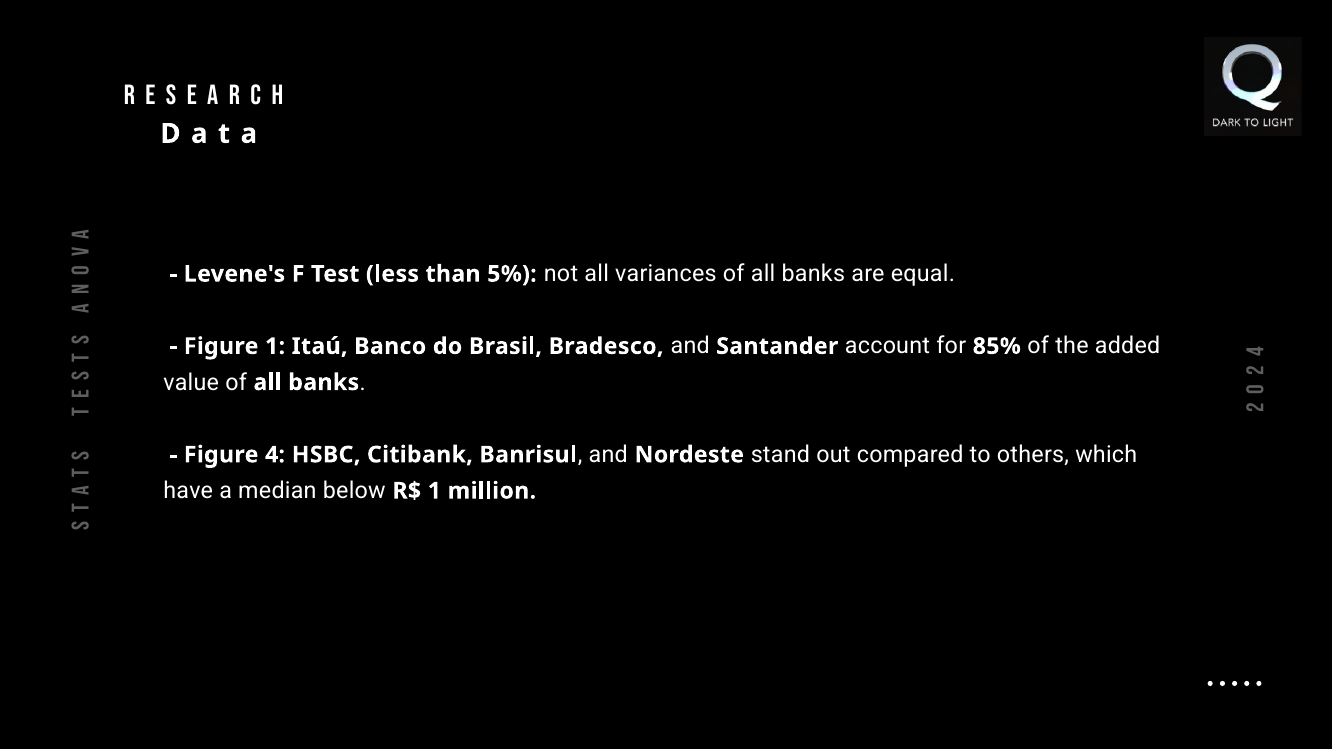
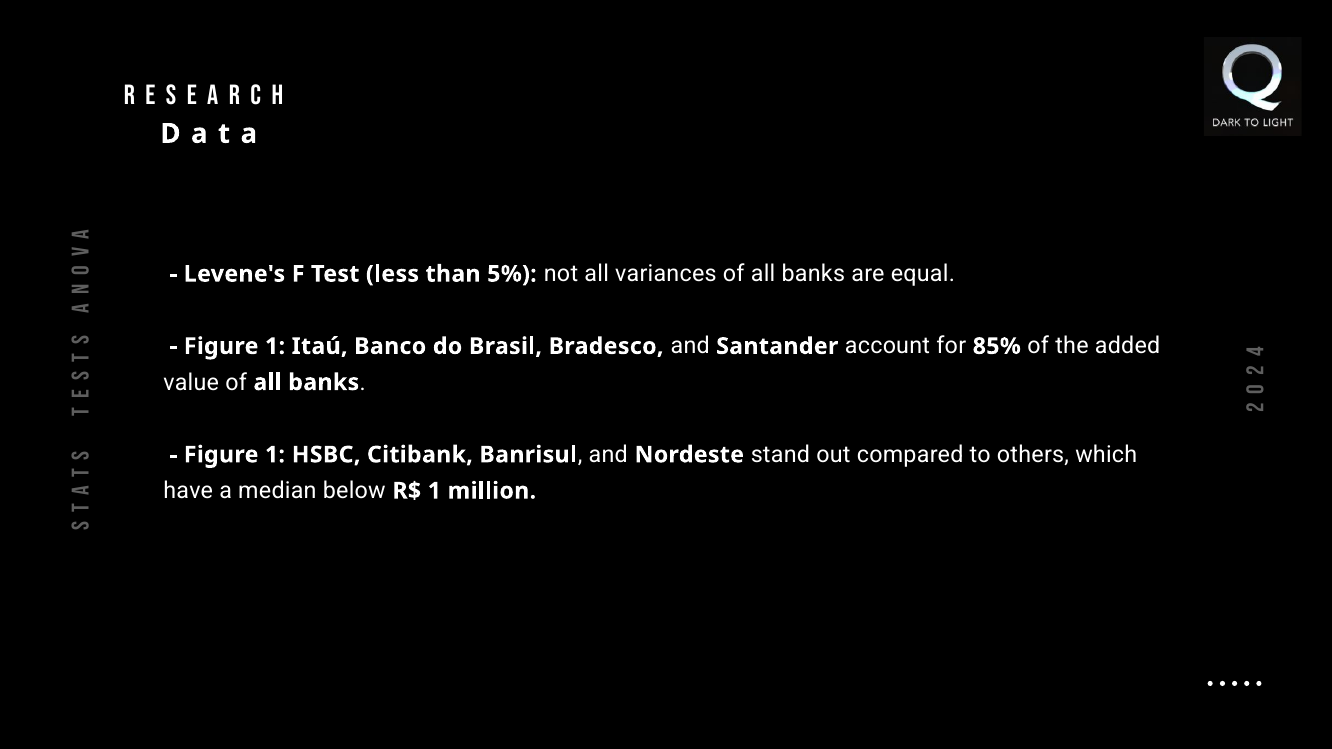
4: 4 -> 1 (275, 455)
